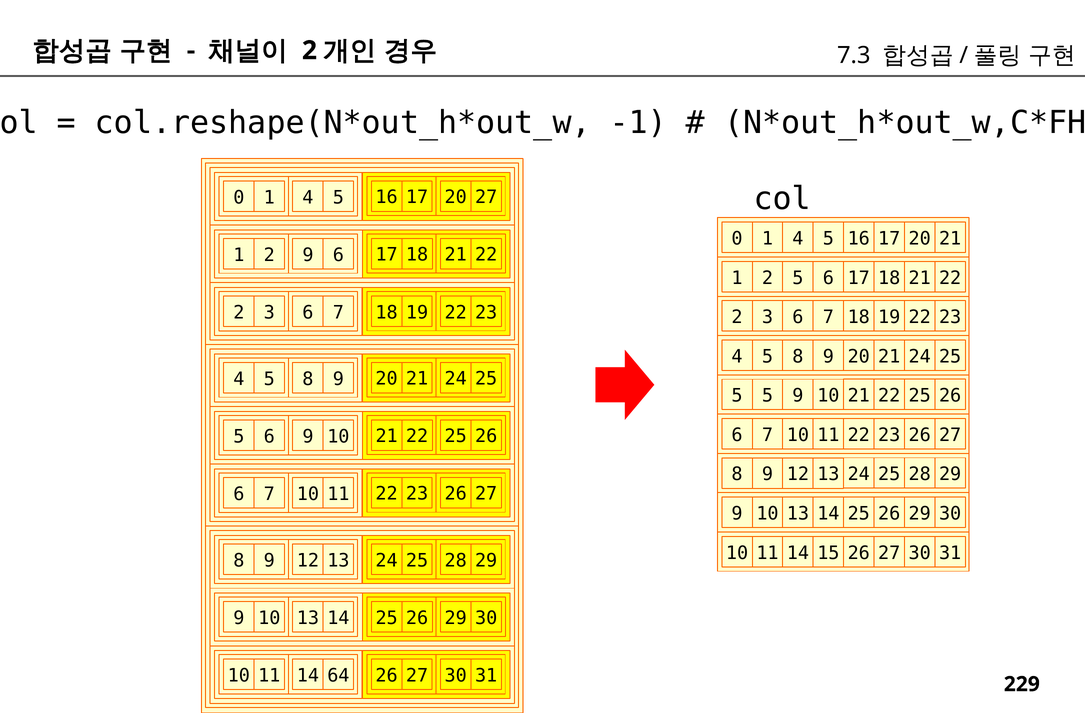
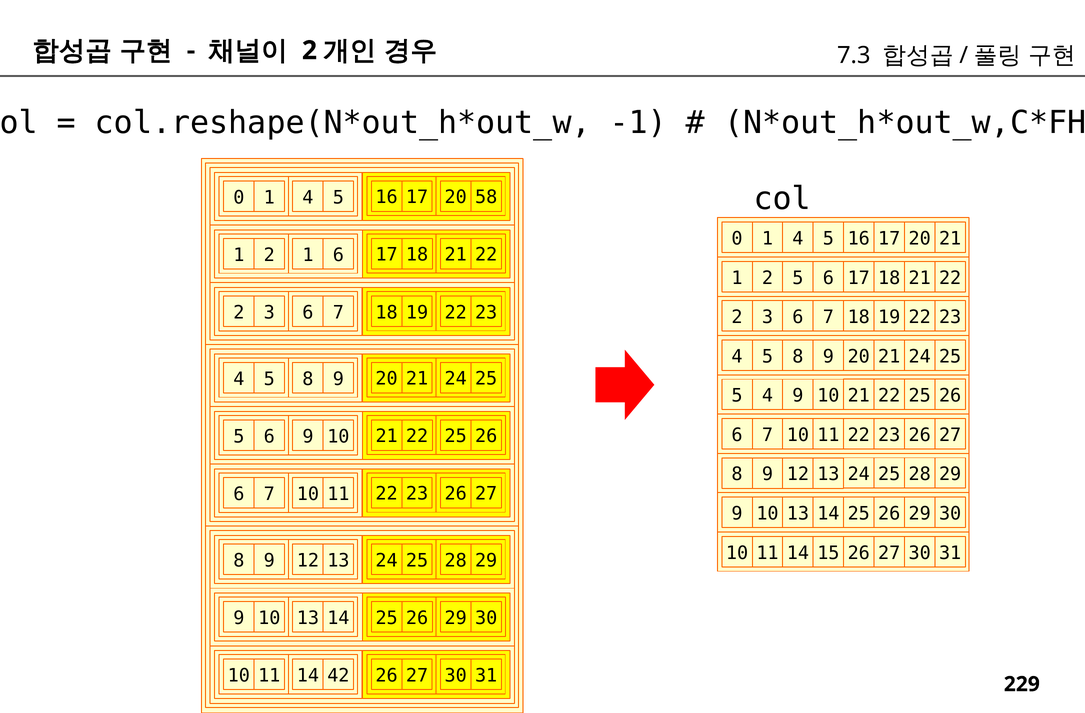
20 27: 27 -> 58 (486, 197)
2 9: 9 -> 1 (308, 255)
5 5: 5 -> 4 (767, 396)
64: 64 -> 42 (338, 675)
